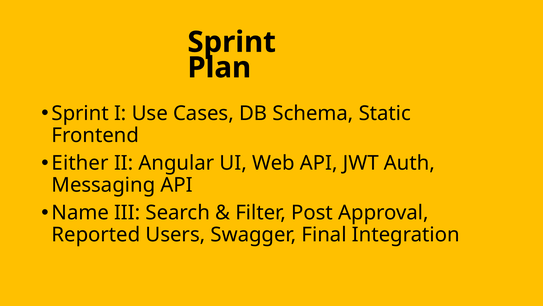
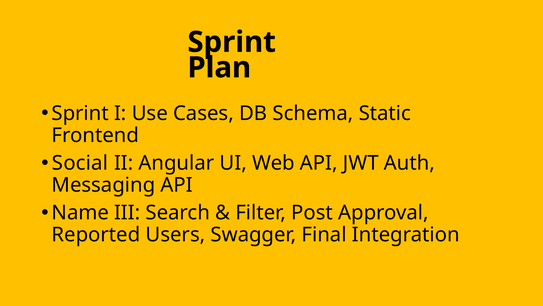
Either: Either -> Social (80, 163)
